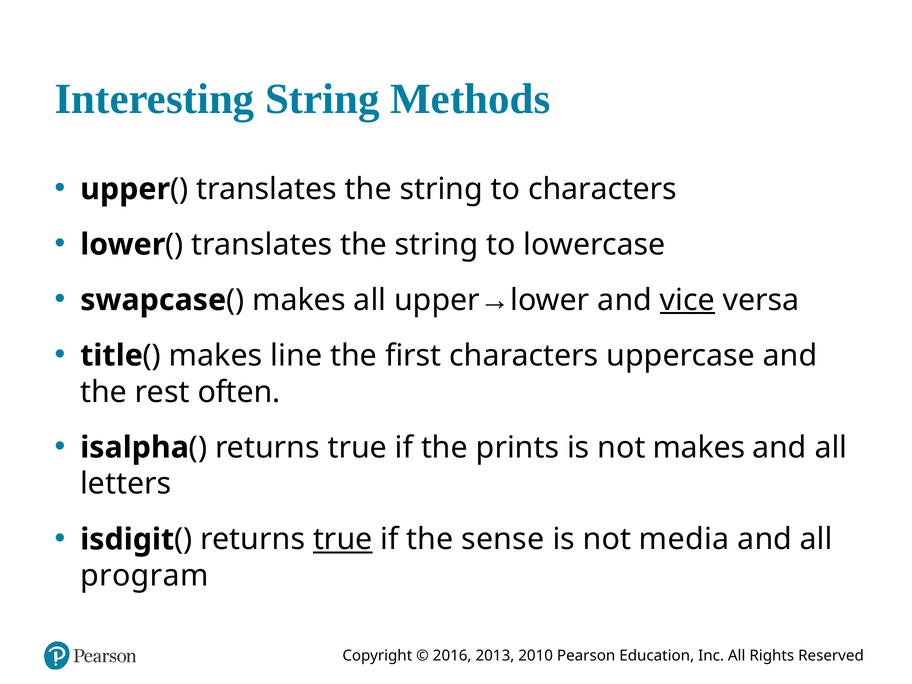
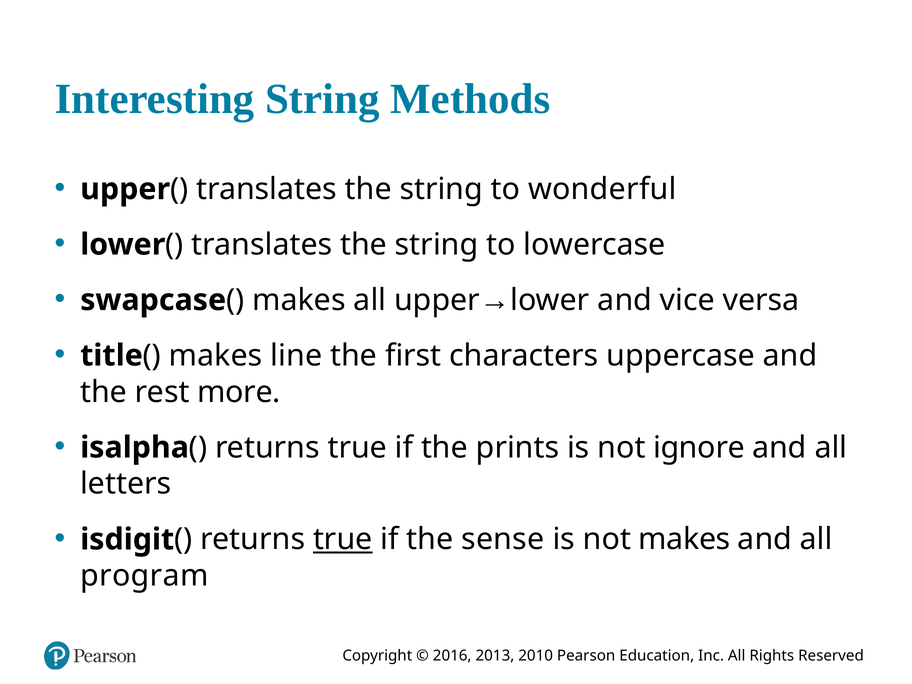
to characters: characters -> wonderful (602, 189)
vice underline: present -> none (687, 300)
often: often -> more (239, 392)
not makes: makes -> ignore (699, 447)
not media: media -> makes (684, 539)
